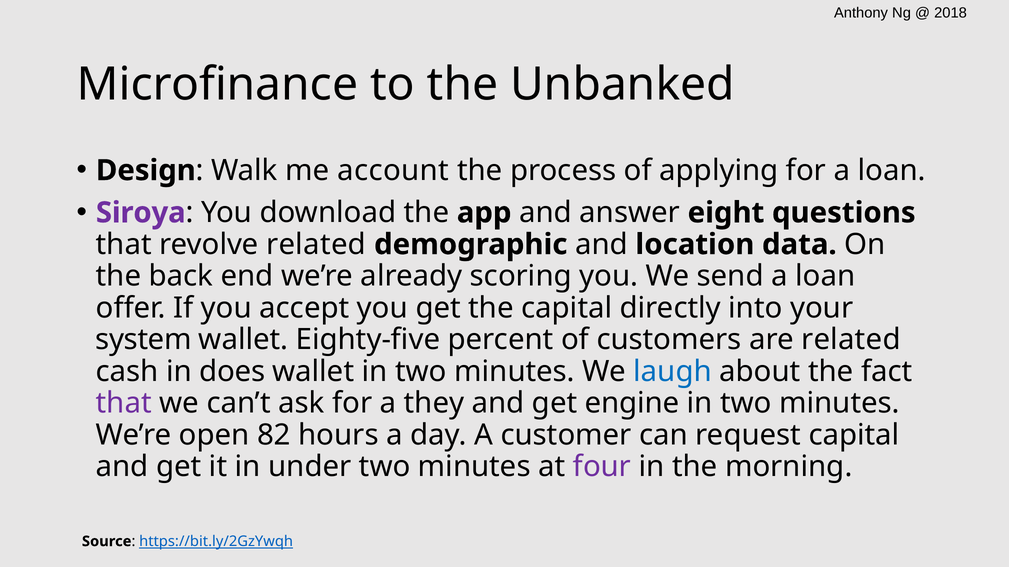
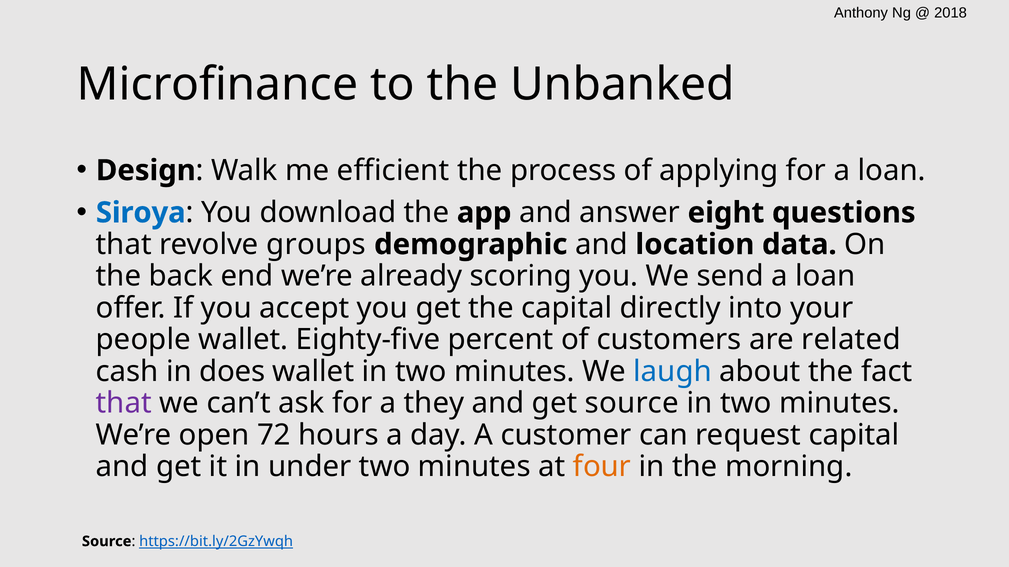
account: account -> efficient (393, 171)
Siroya colour: purple -> blue (141, 213)
revolve related: related -> groups (316, 245)
system: system -> people (143, 340)
get engine: engine -> source (632, 404)
82: 82 -> 72 (274, 435)
four colour: purple -> orange (602, 467)
